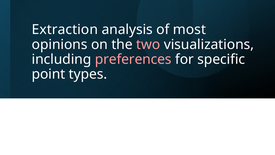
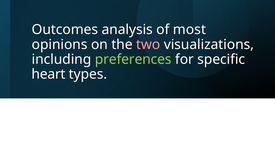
Extraction: Extraction -> Outcomes (65, 30)
preferences colour: pink -> light green (133, 59)
point: point -> heart (48, 74)
